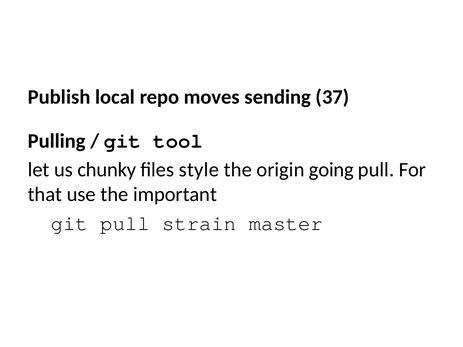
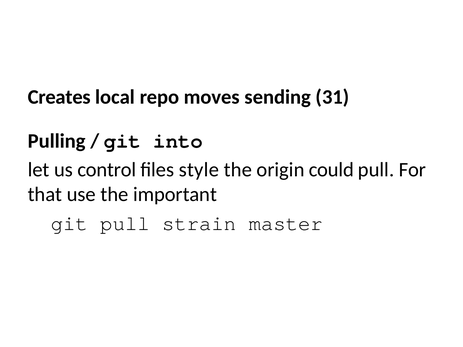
Publish: Publish -> Creates (59, 97)
37: 37 -> 31 (332, 97)
tool: tool -> into (178, 141)
chunky: chunky -> control (107, 170)
going: going -> could (331, 170)
